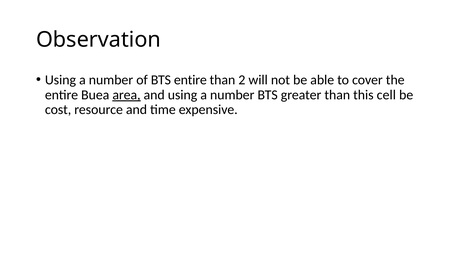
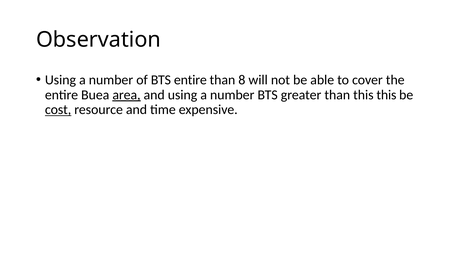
2: 2 -> 8 (242, 80)
this cell: cell -> this (386, 95)
cost underline: none -> present (58, 110)
